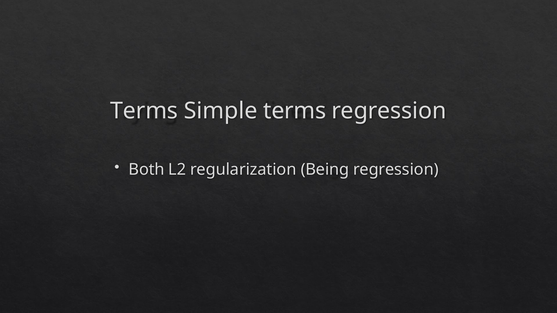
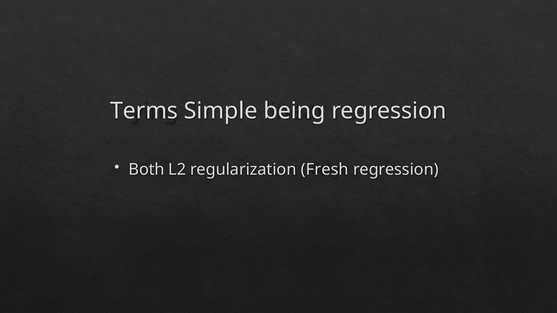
Simple terms: terms -> being (295, 111)
Being: Being -> Fresh (325, 170)
